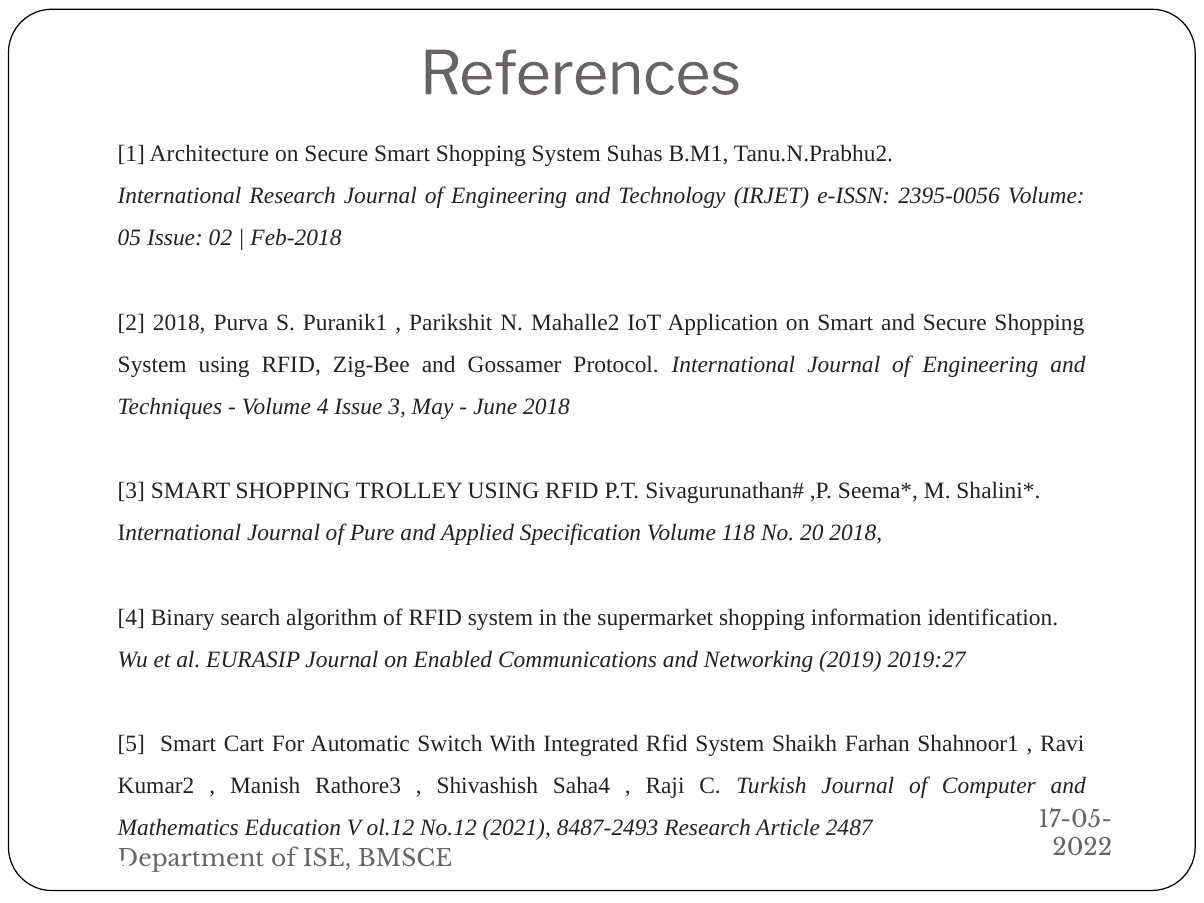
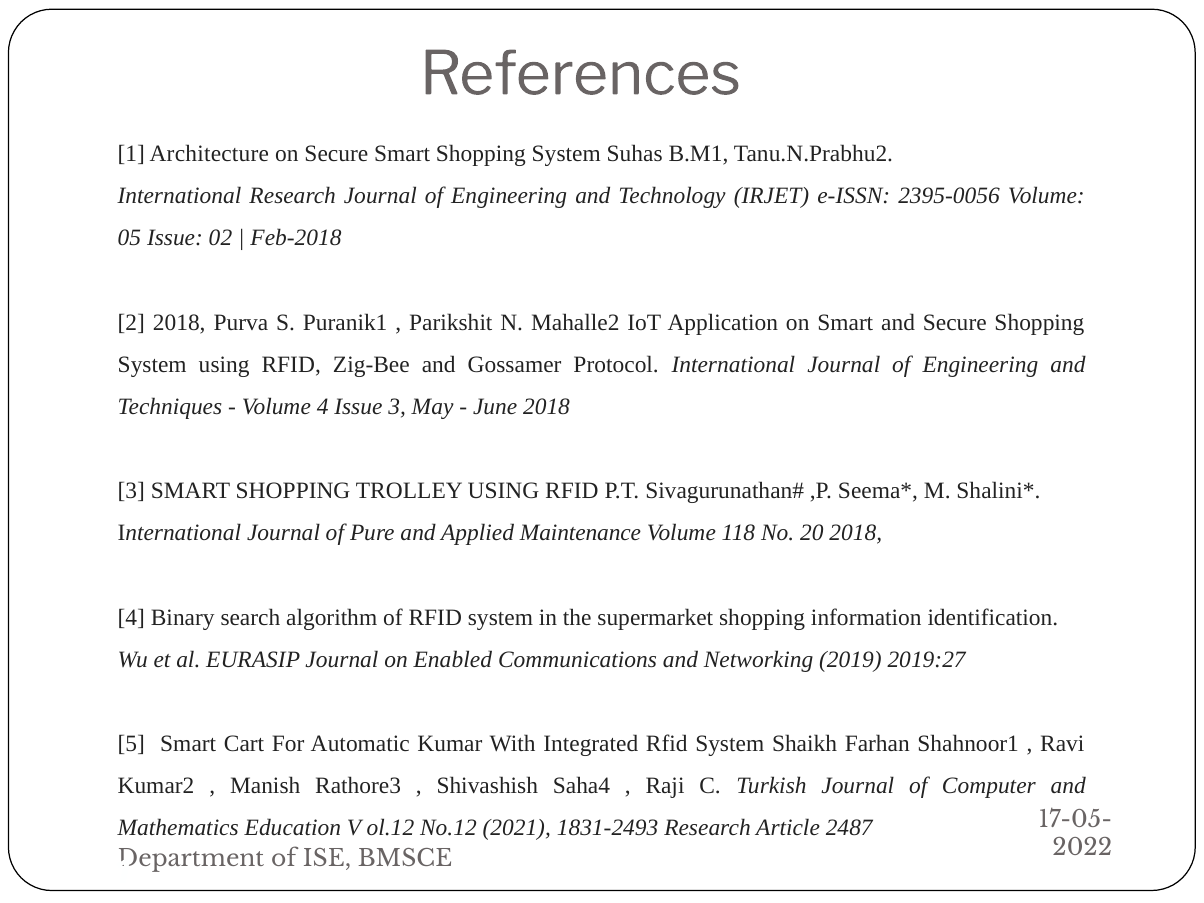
Specification: Specification -> Maintenance (581, 533)
Switch: Switch -> Kumar (450, 744)
8487-2493: 8487-2493 -> 1831-2493 (608, 828)
